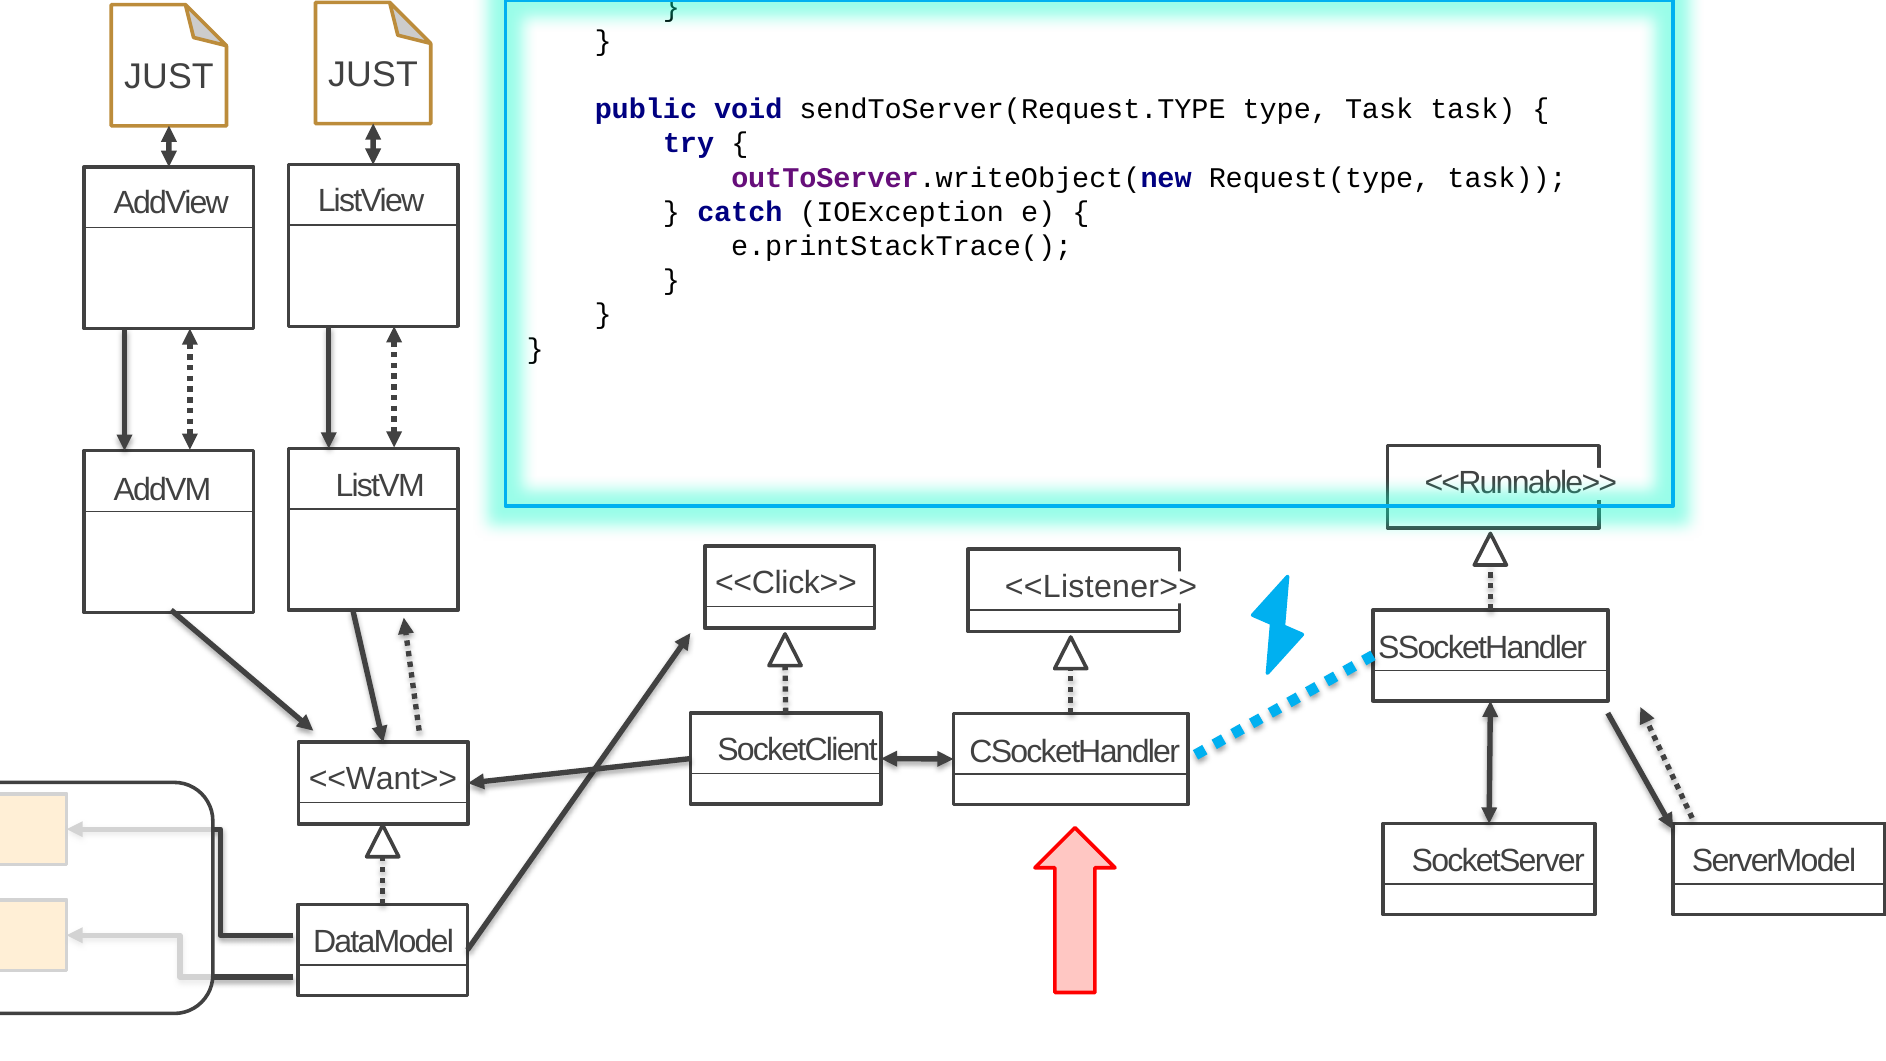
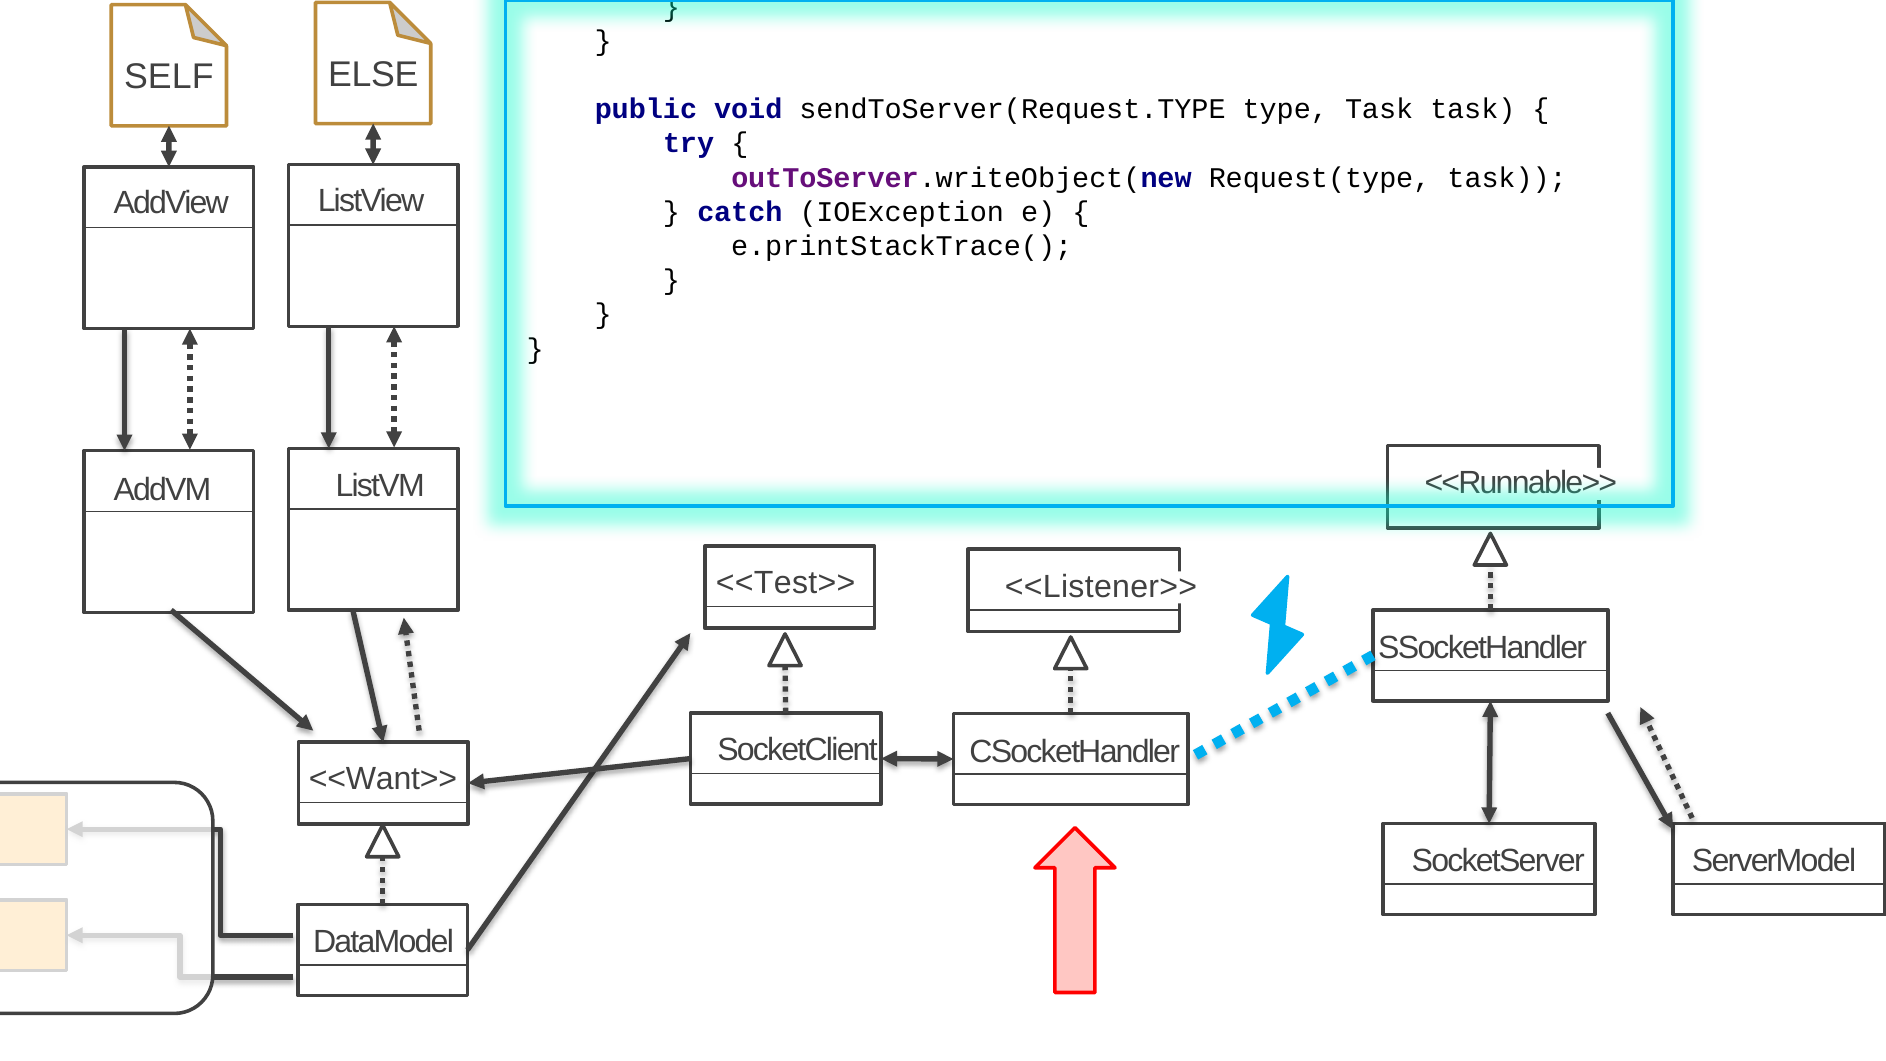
JUST: JUST -> ELSE (373, 75)
JUST: JUST -> SELF (169, 77)
<<Click>>: <<Click>> -> <<Test>> (786, 583)
